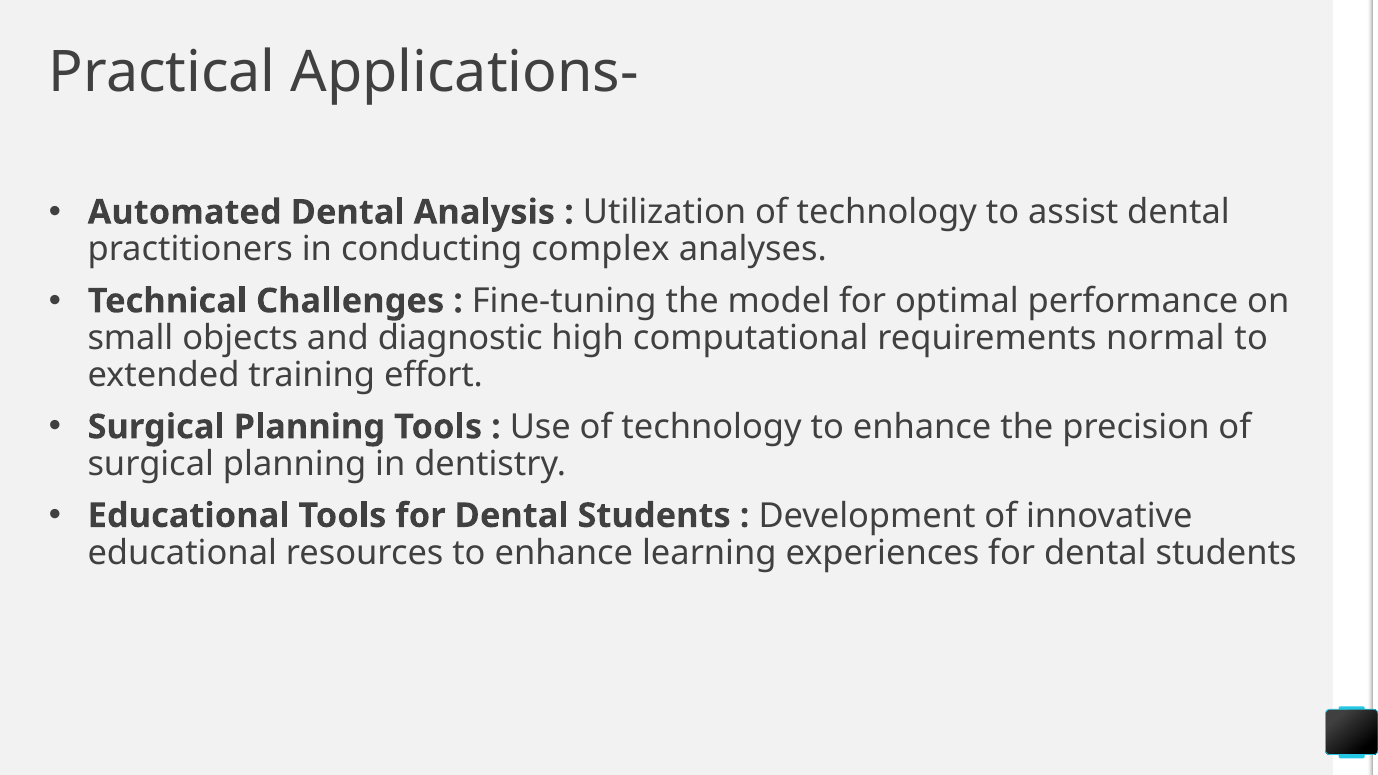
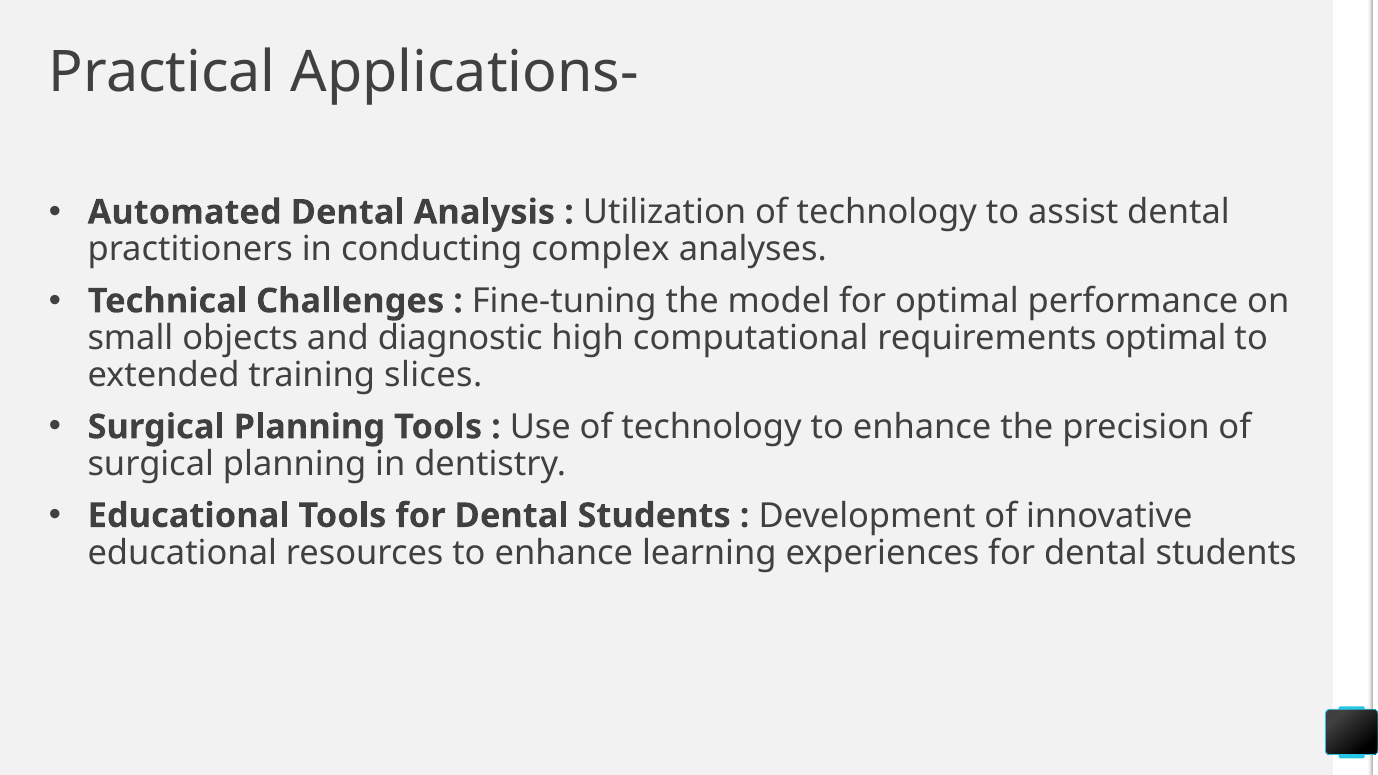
requirements normal: normal -> optimal (1166, 338)
effort: effort -> slices (433, 375)
